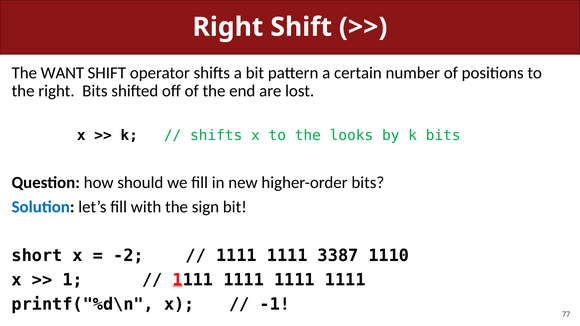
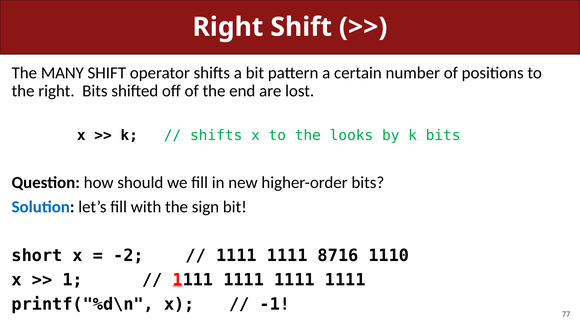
WANT: WANT -> MANY (62, 73)
3387: 3387 -> 8716 (338, 256)
